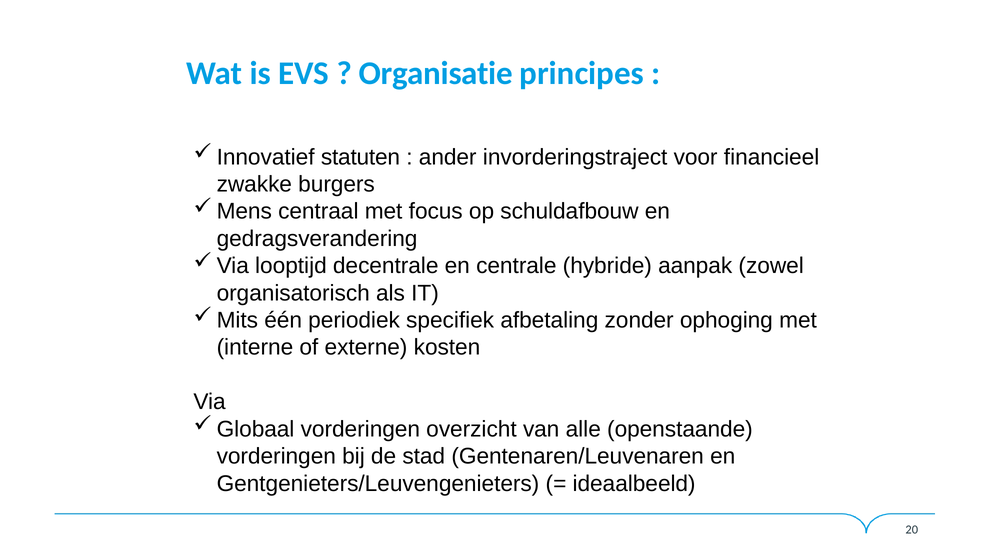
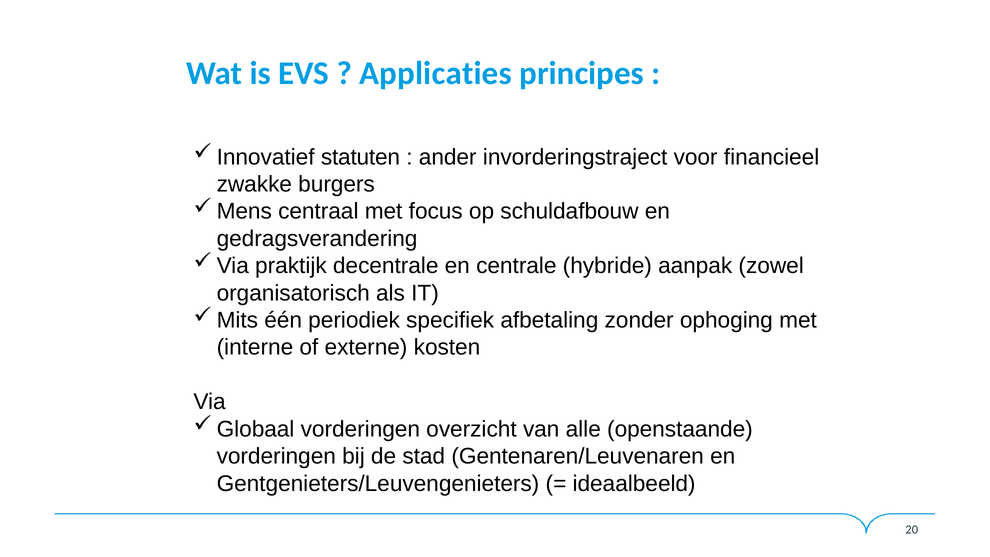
Organisatie: Organisatie -> Applicaties (436, 73)
looptijd: looptijd -> praktijk (291, 266)
